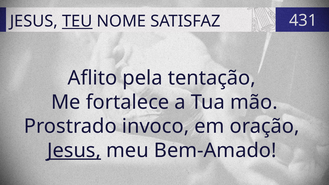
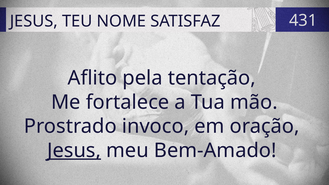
TEU underline: present -> none (77, 21)
